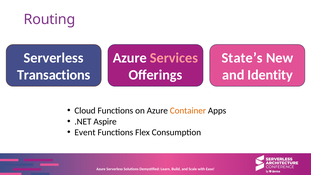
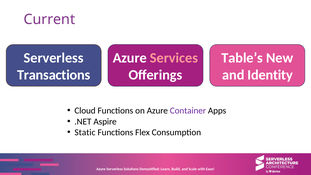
Routing: Routing -> Current (49, 19)
State’s: State’s -> Table’s (242, 58)
Container colour: orange -> purple (188, 111)
Event: Event -> Static (85, 132)
